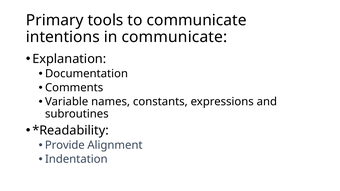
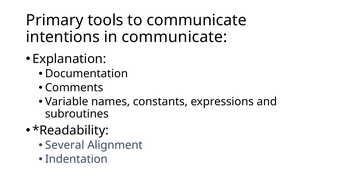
Provide: Provide -> Several (65, 145)
